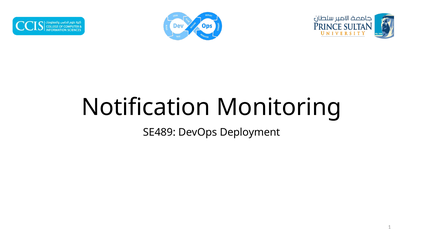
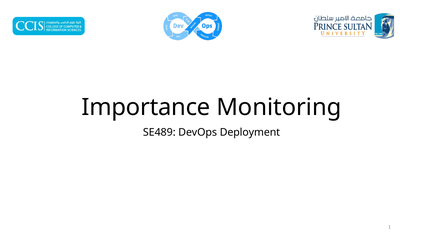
Notification: Notification -> Importance (146, 107)
